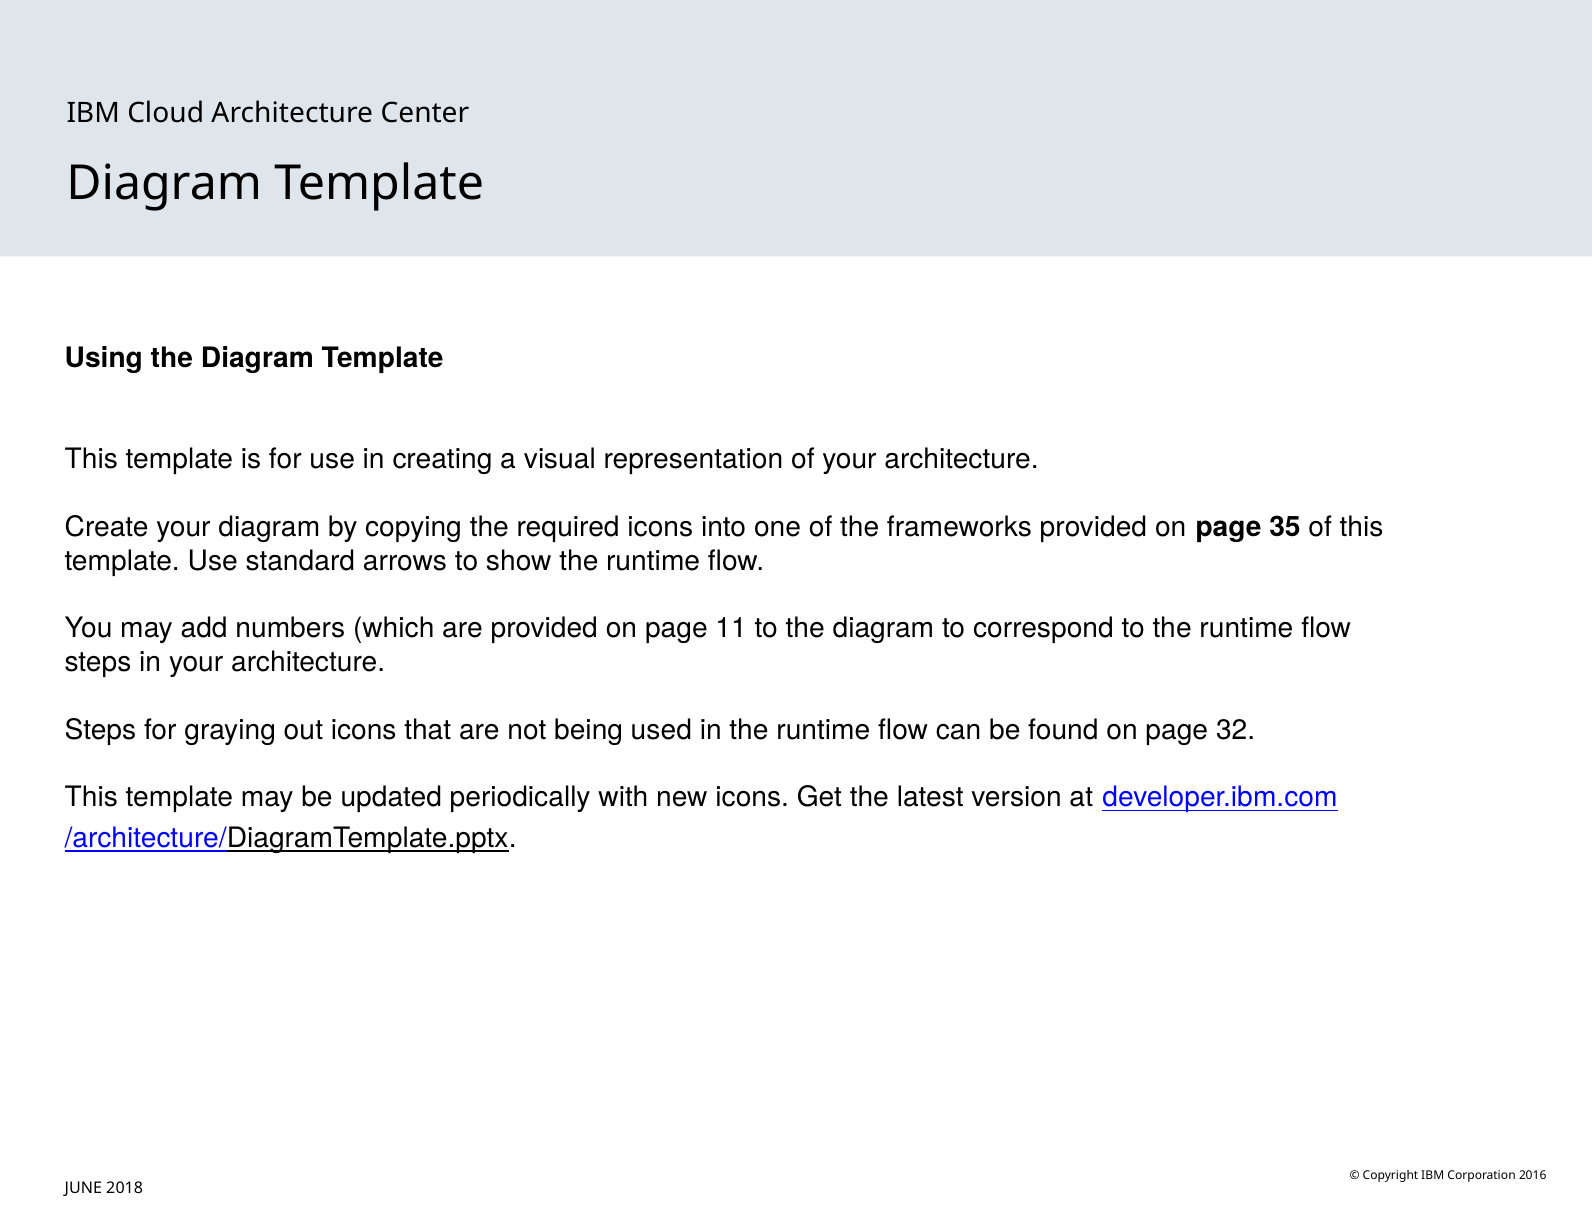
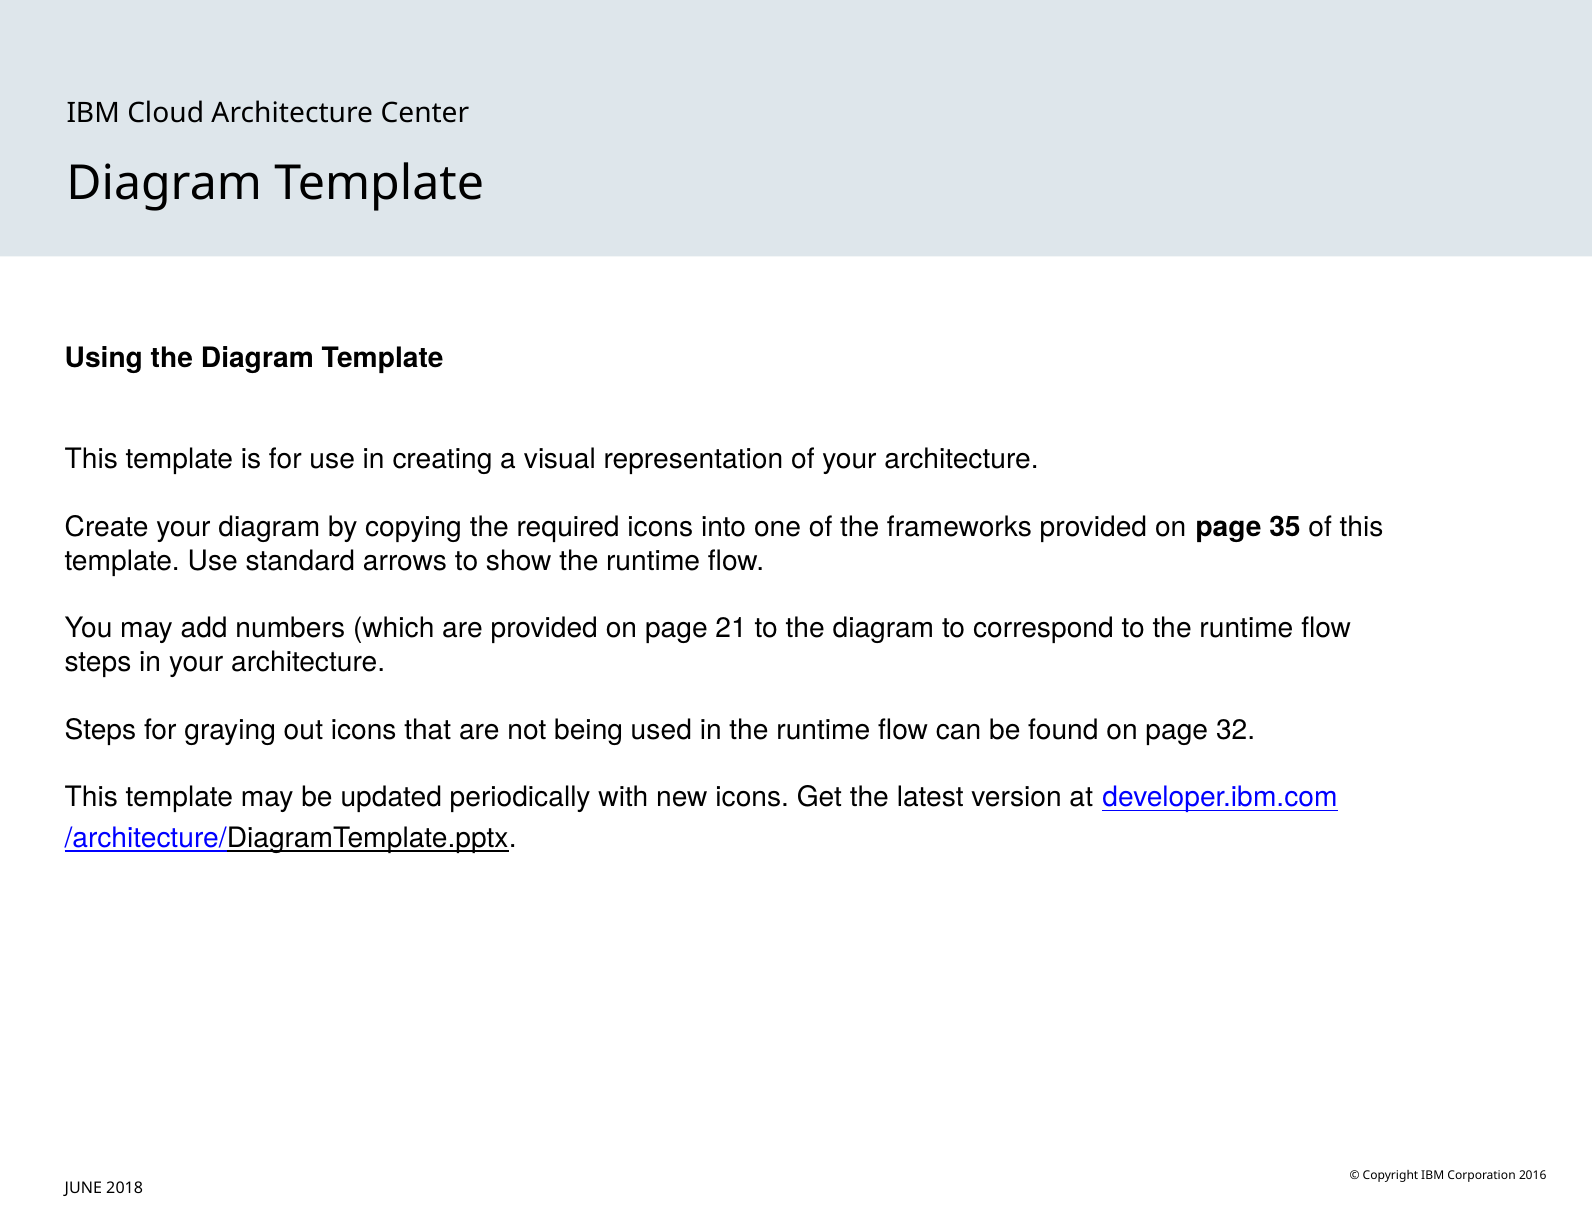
11: 11 -> 21 (731, 629)
